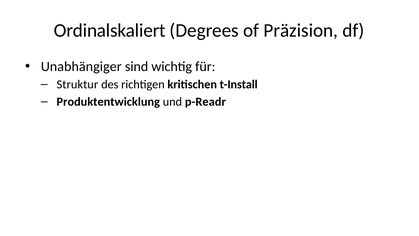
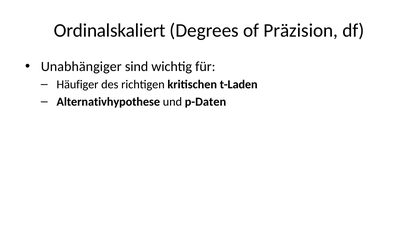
Struktur: Struktur -> Häufiger (78, 84)
t-Install: t-Install -> t-Laden (239, 84)
Produktentwicklung: Produktentwicklung -> Alternativhypothese (108, 102)
p-Readr: p-Readr -> p-Daten (205, 102)
